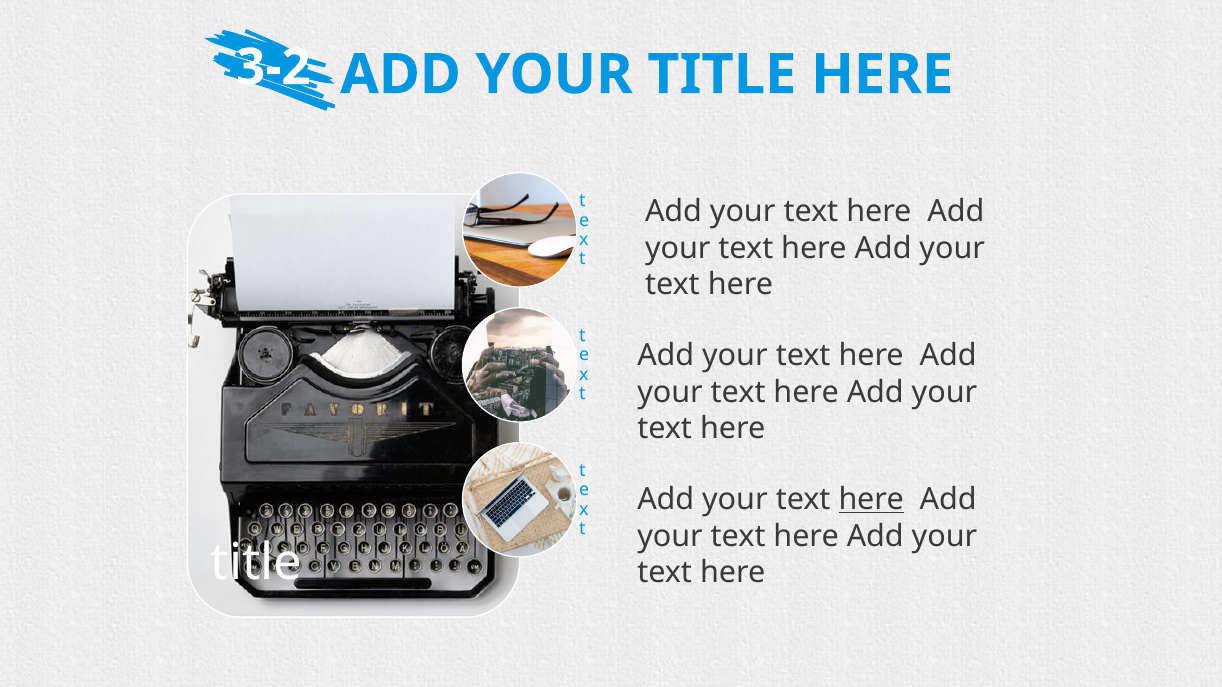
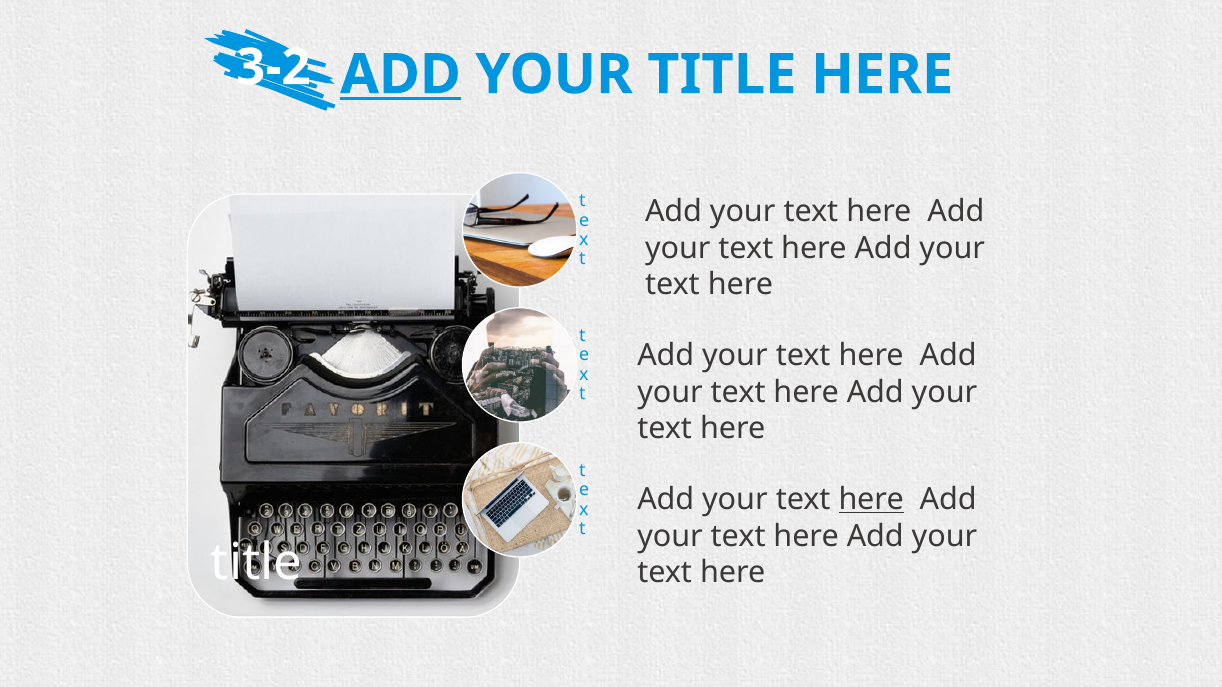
ADD underline: none -> present (400, 75)
